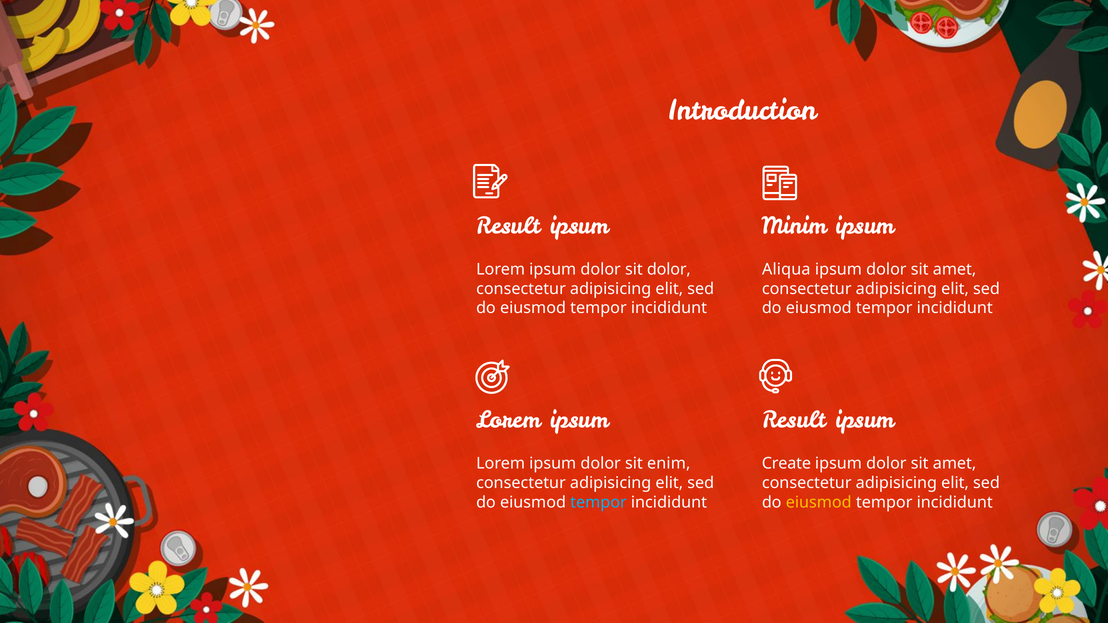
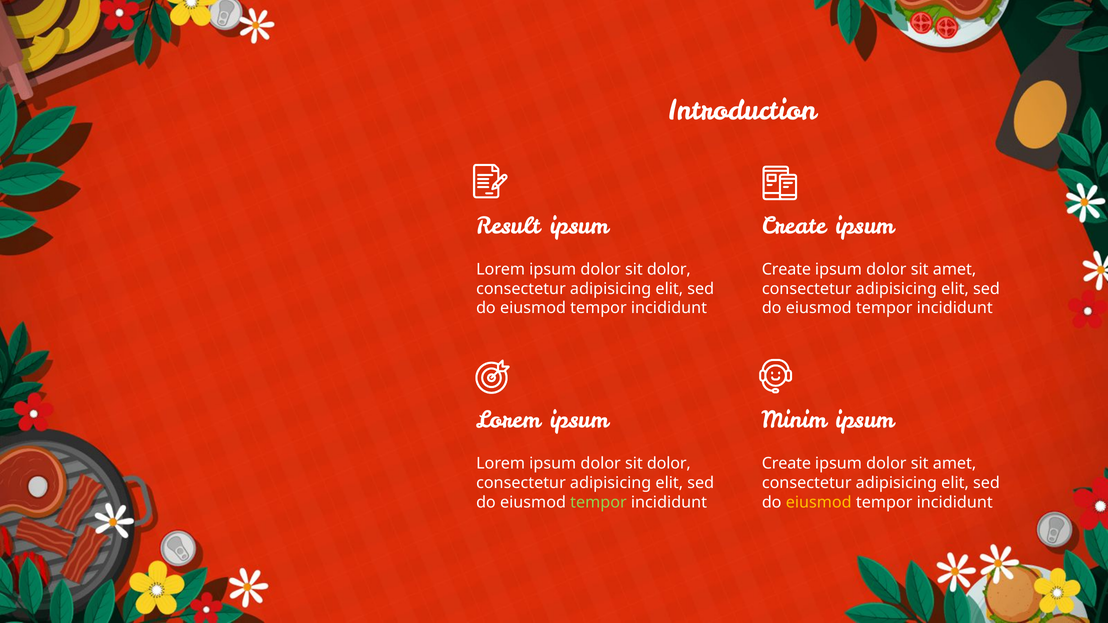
Minim: Minim -> Create (794, 226)
Aliqua: Aliqua -> Create (786, 269)
Result: Result -> Minim (794, 421)
enim: enim -> dolor (669, 464)
tempor colour: light blue -> light green (598, 503)
